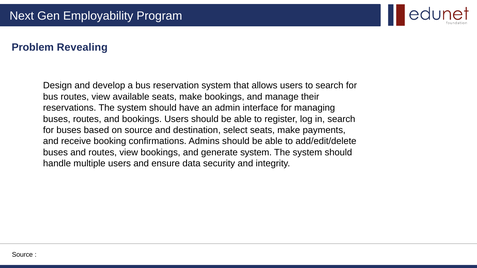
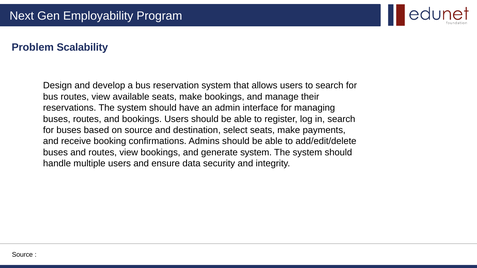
Revealing: Revealing -> Scalability (82, 47)
